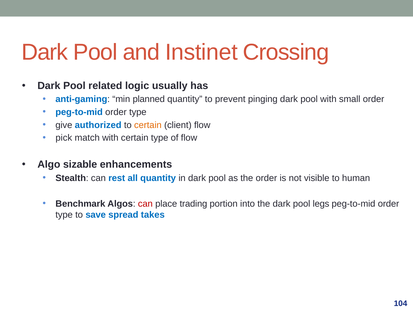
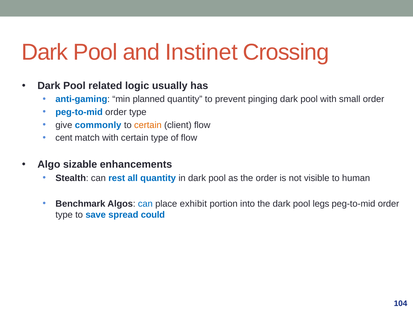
authorized: authorized -> commonly (98, 125)
pick: pick -> cent (64, 138)
can colour: red -> blue (145, 204)
trading: trading -> exhibit (193, 204)
takes: takes -> could (153, 215)
